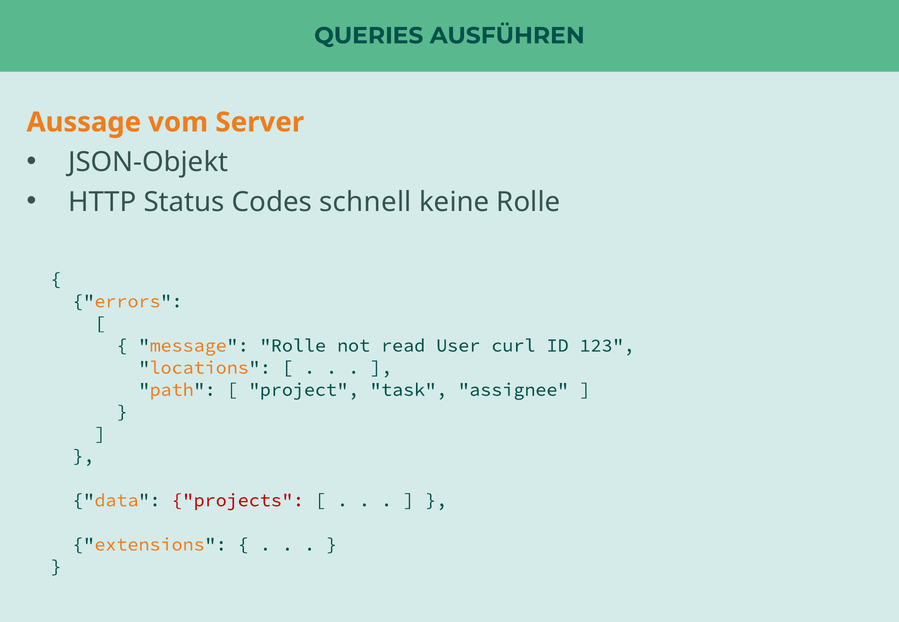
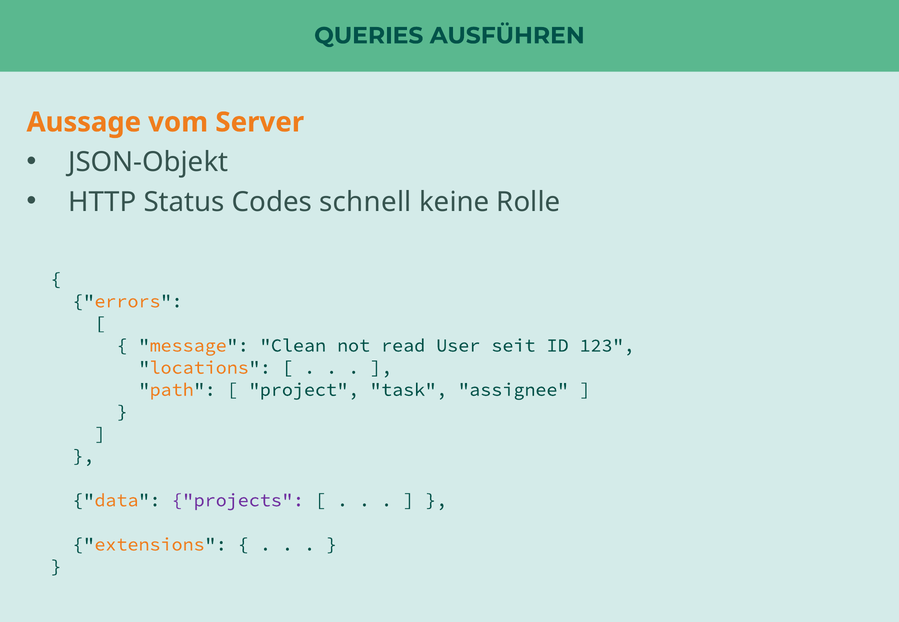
message Rolle: Rolle -> Clean (293, 346)
curl: curl -> seit (513, 346)
projects colour: red -> purple (238, 501)
